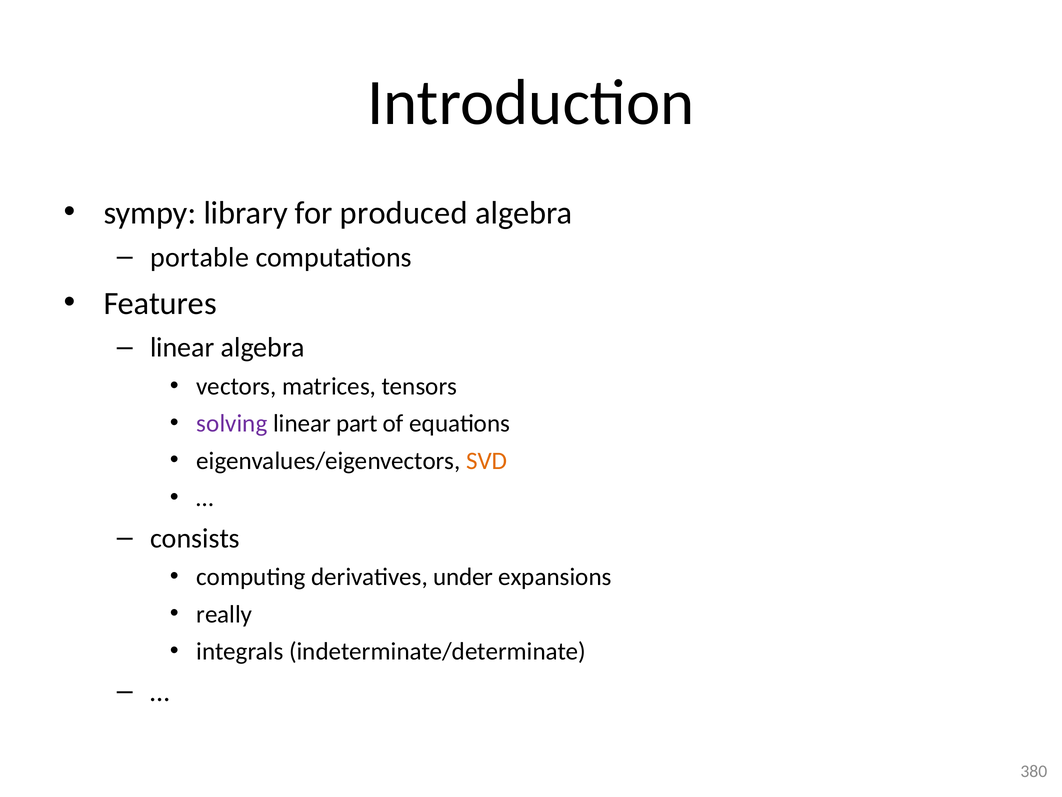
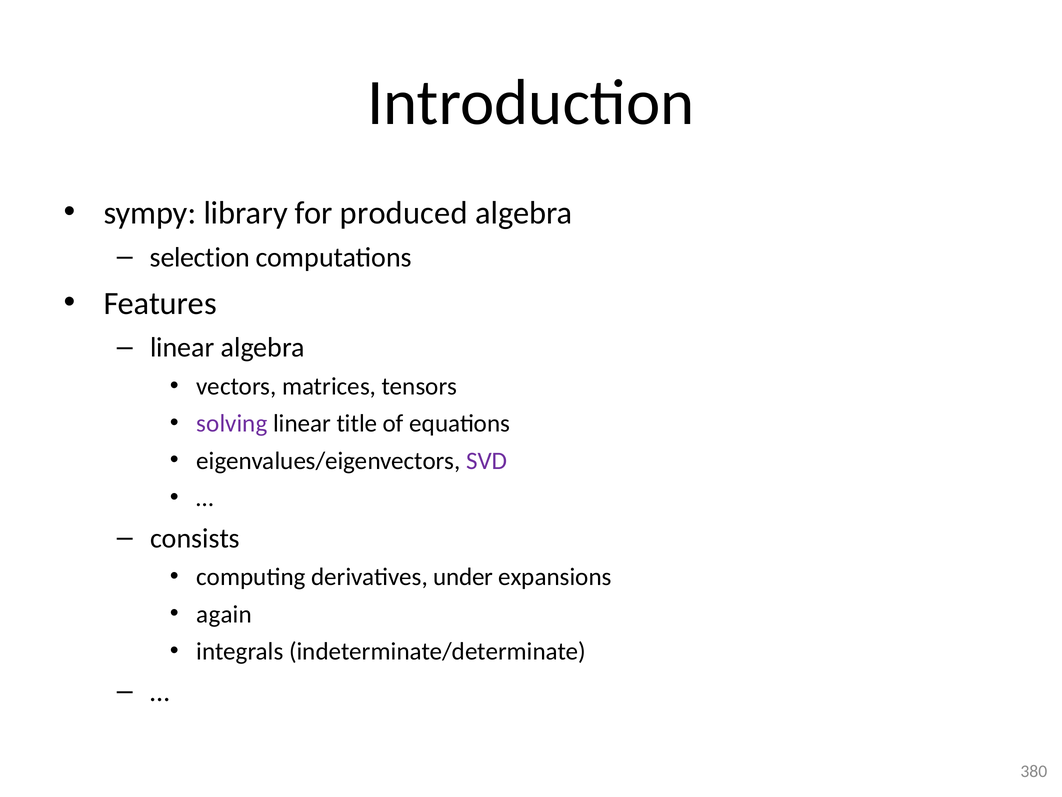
portable: portable -> selection (200, 257)
part: part -> title (357, 423)
SVD colour: orange -> purple (487, 460)
really: really -> again (224, 614)
